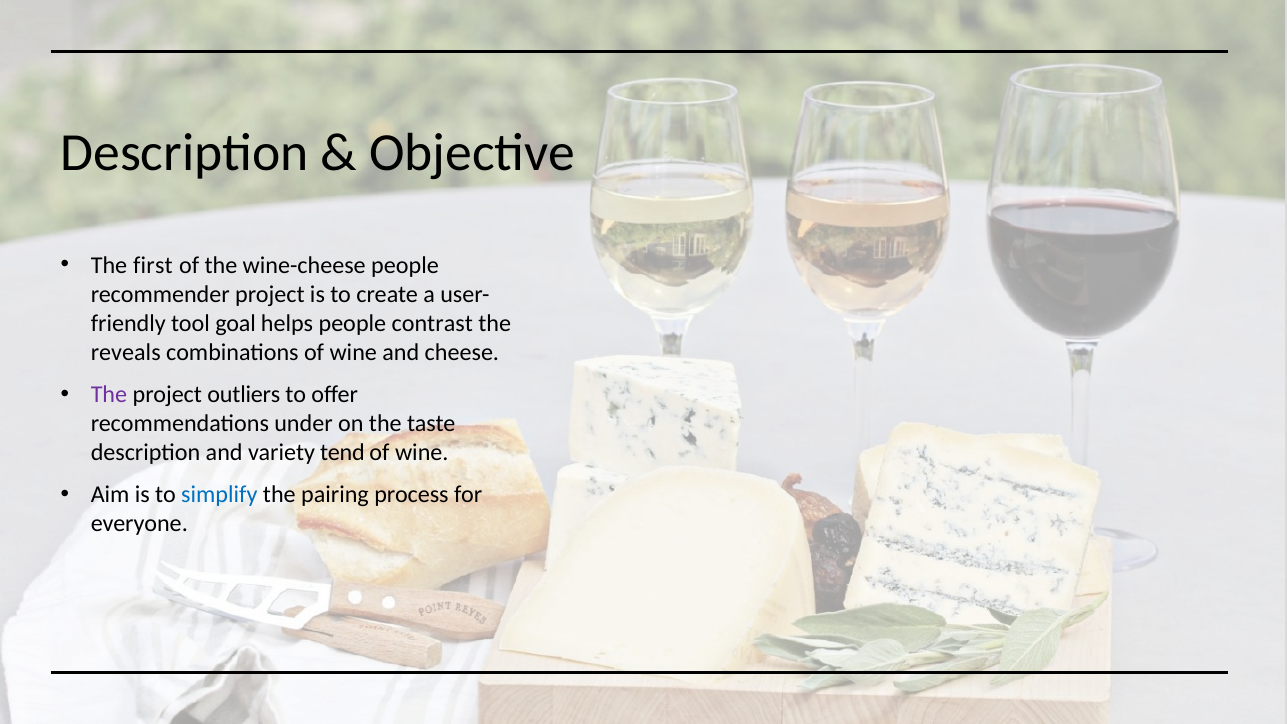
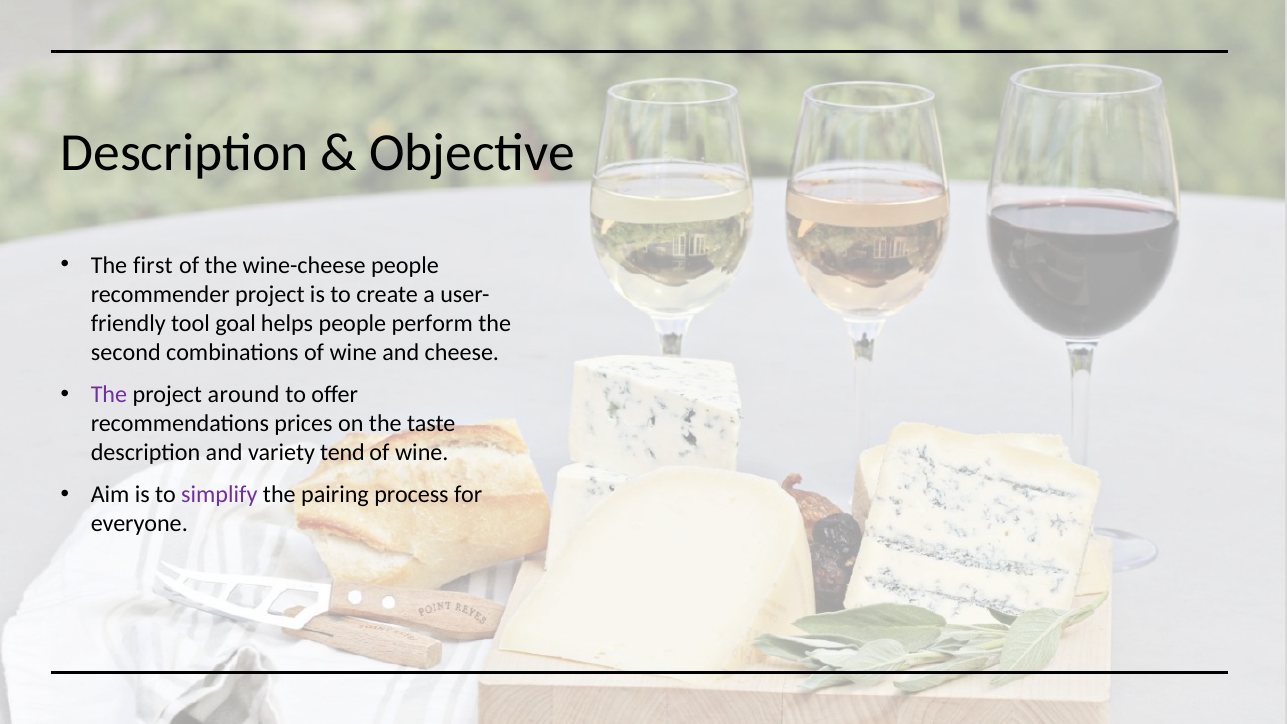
contrast: contrast -> perform (432, 323)
reveals: reveals -> second (126, 352)
outliers: outliers -> around (244, 394)
under: under -> prices (303, 423)
simplify colour: blue -> purple (219, 495)
